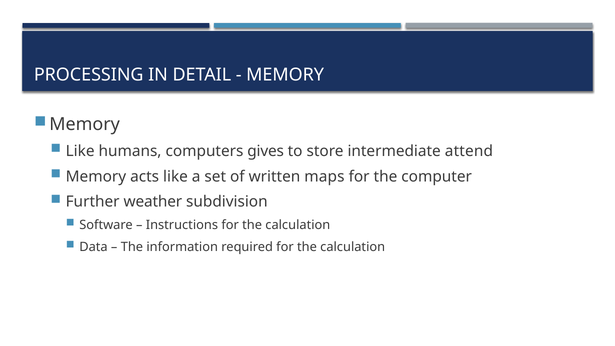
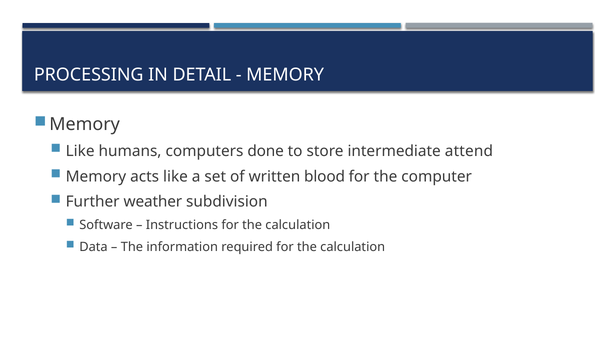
gives: gives -> done (266, 151)
maps: maps -> blood (325, 176)
